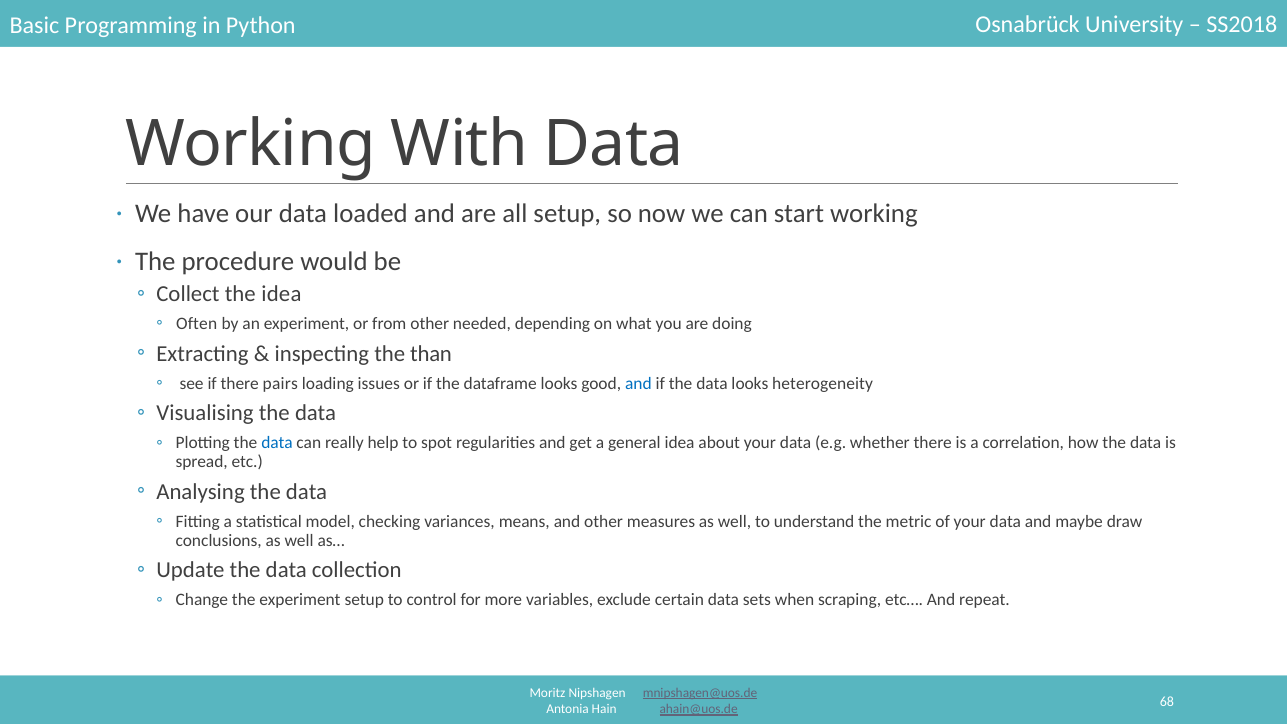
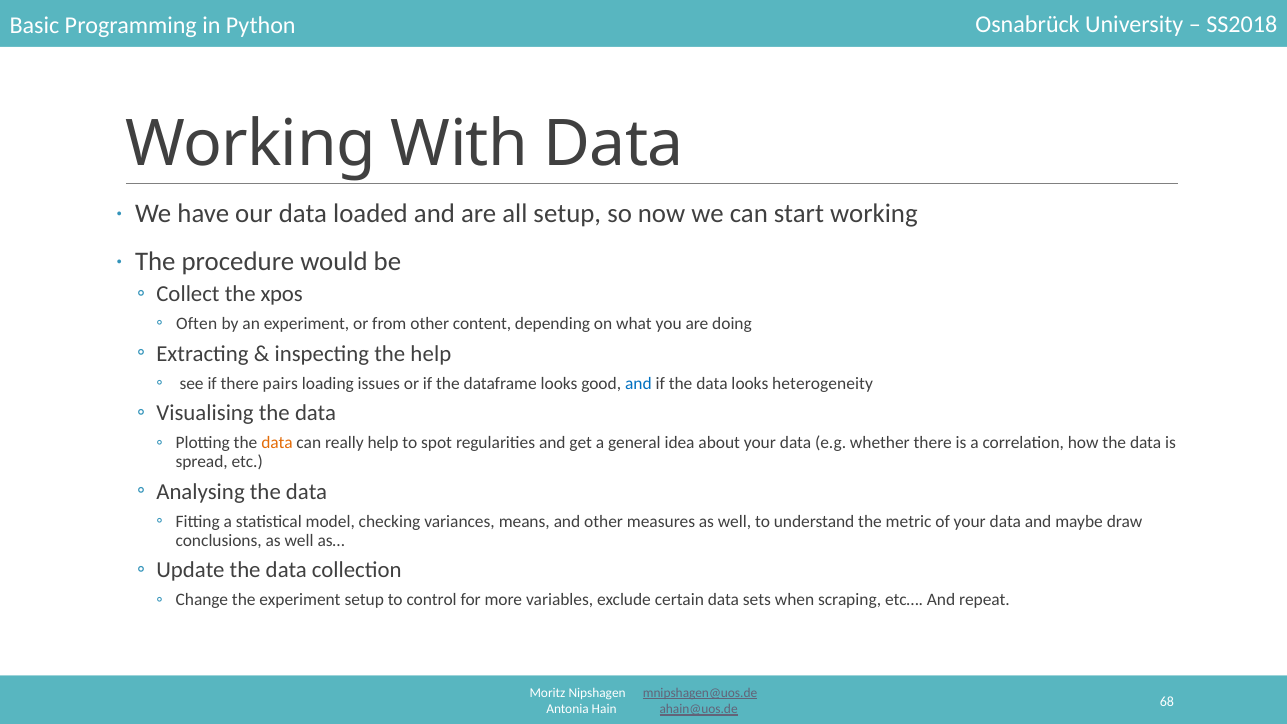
the idea: idea -> xpos (282, 294)
needed: needed -> content (482, 324)
the than: than -> help (431, 353)
data colour: blue -> orange (277, 443)
